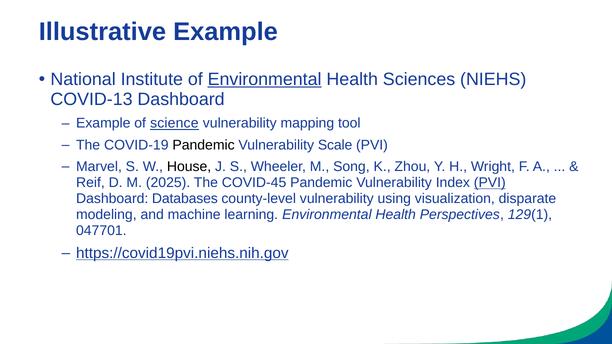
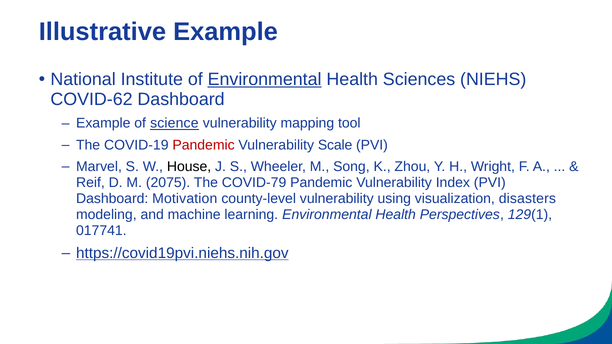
COVID-13: COVID-13 -> COVID-62 (92, 100)
Pandemic colour: black -> red (204, 145)
2025: 2025 -> 2075 (168, 183)
COVID-45: COVID-45 -> COVID-79 (254, 183)
PVI underline: present -> none (490, 183)
Databases: Databases -> Motivation (185, 199)
disparate: disparate -> disasters (527, 199)
047701: 047701 -> 017741 (101, 231)
